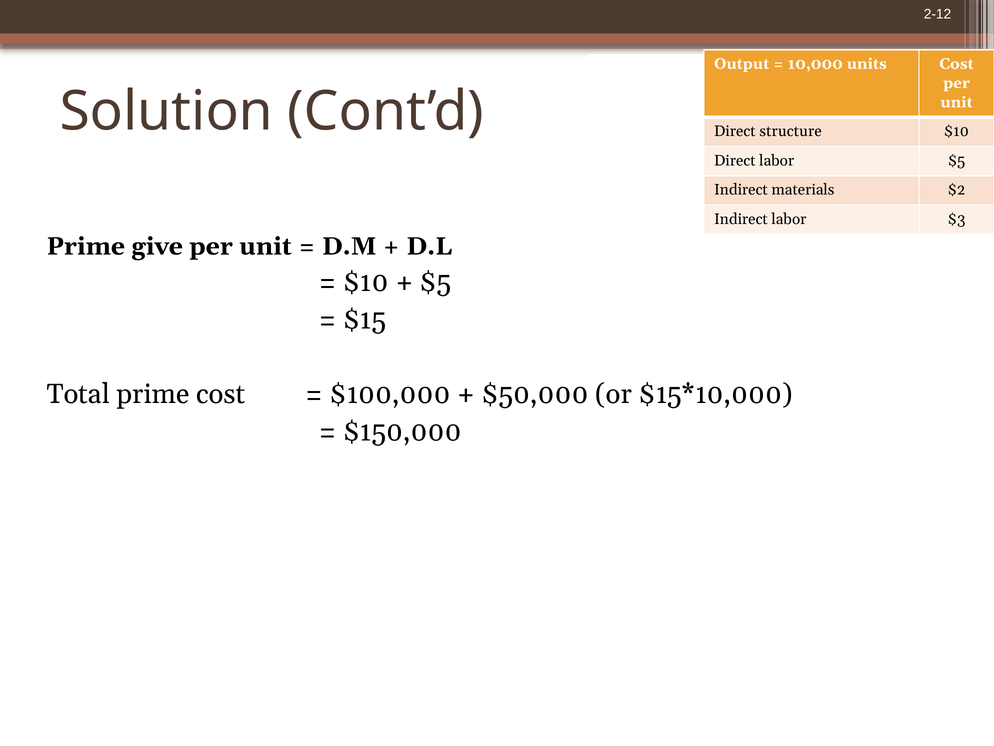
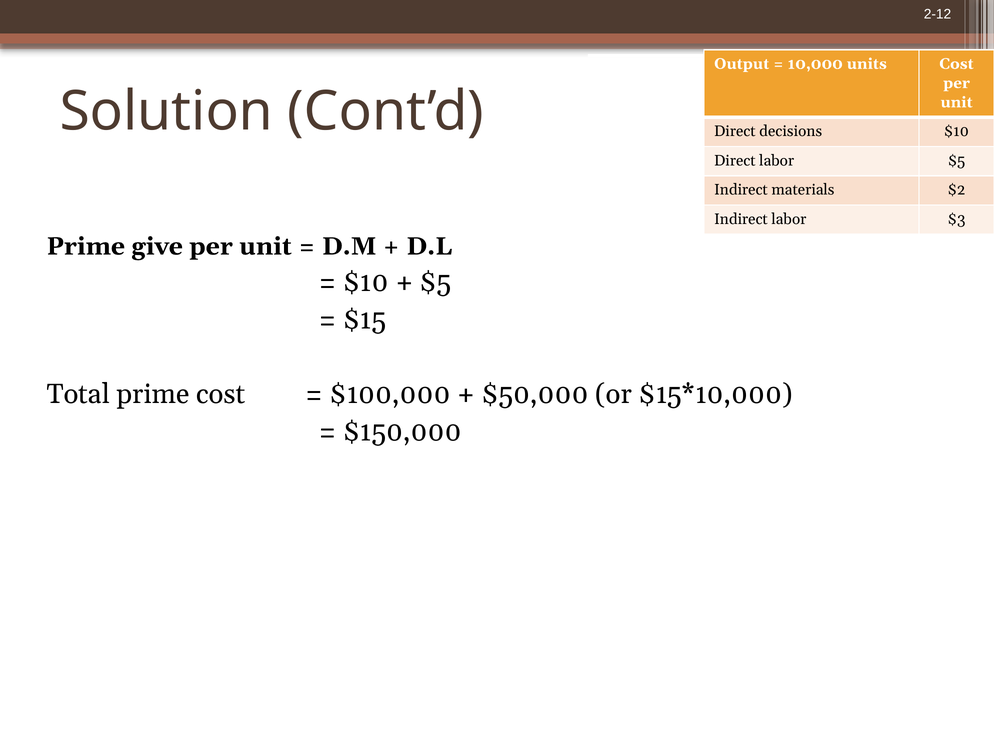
structure: structure -> decisions (791, 131)
